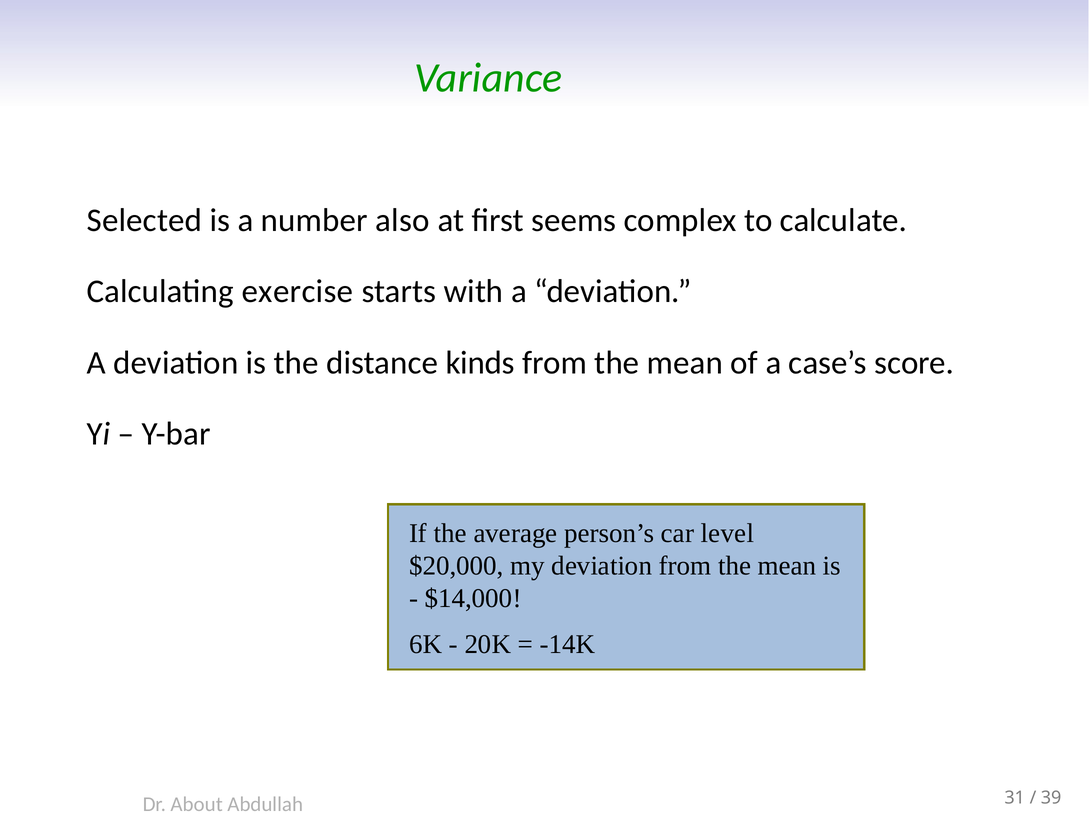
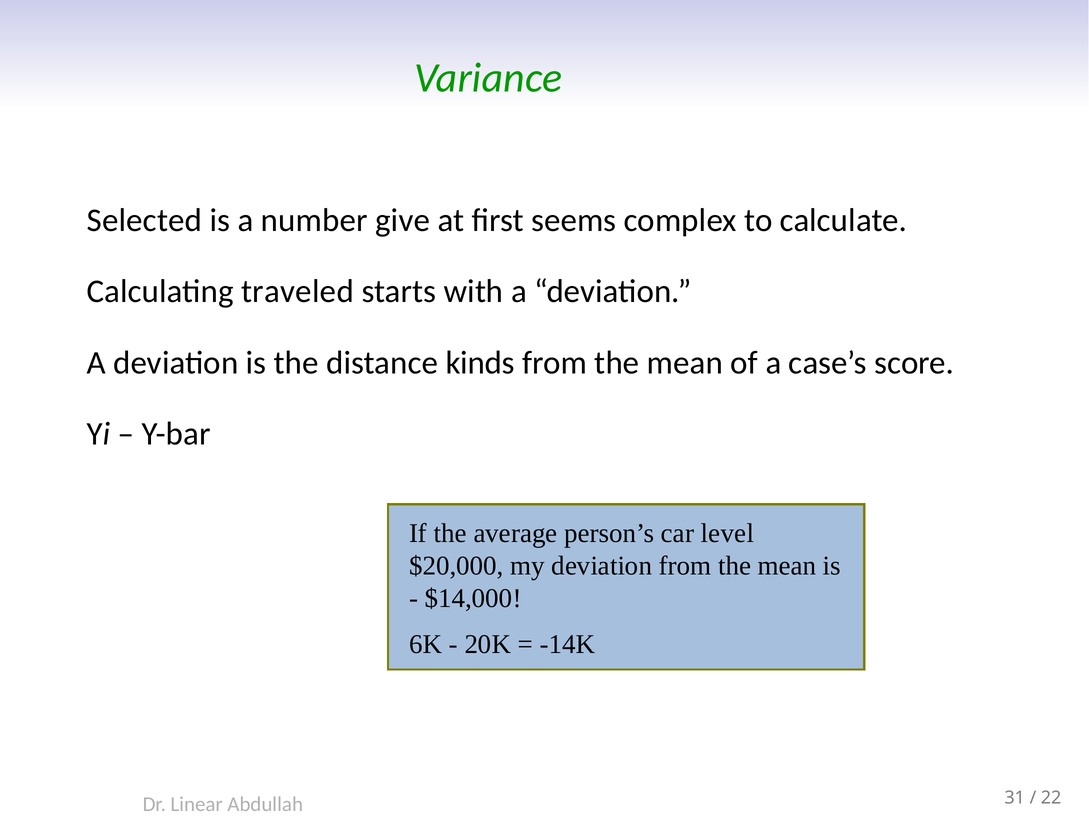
also: also -> give (403, 220)
exercise: exercise -> traveled (298, 291)
39: 39 -> 22 (1051, 797)
About: About -> Linear (197, 804)
